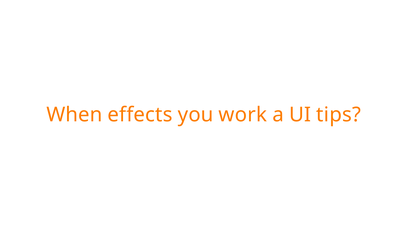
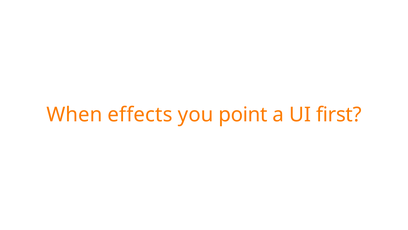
work: work -> point (243, 115)
tips: tips -> first (339, 115)
